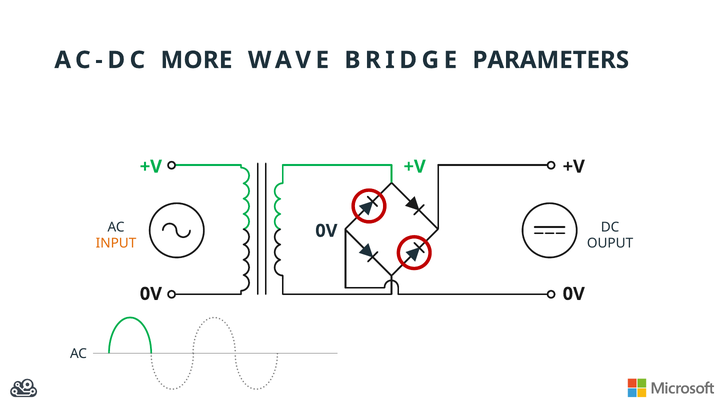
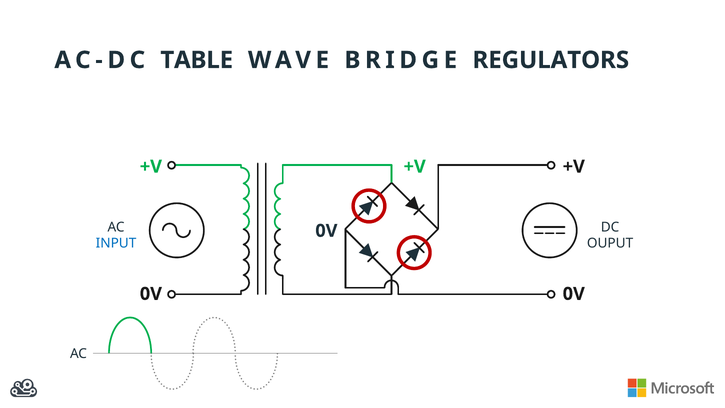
MORE: MORE -> TABLE (197, 60)
PARAMETERS: PARAMETERS -> REGULATORS (551, 60)
INPUT colour: orange -> blue (116, 243)
